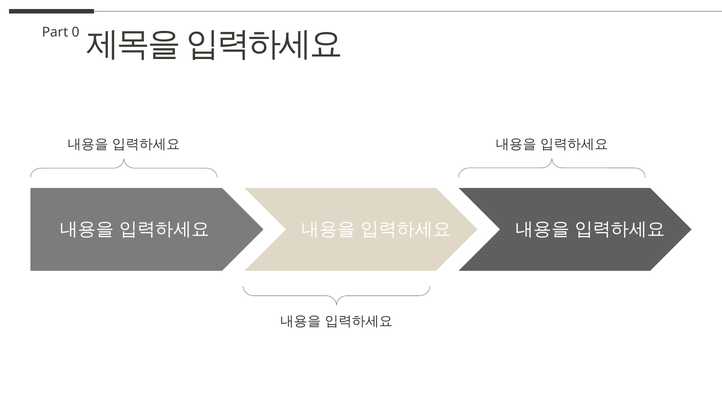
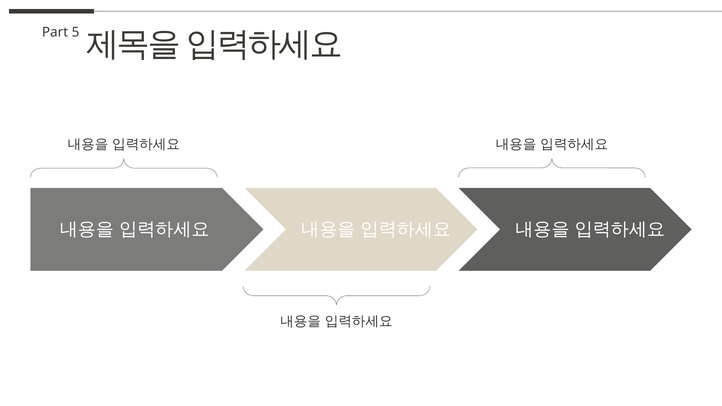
0: 0 -> 5 (76, 32)
